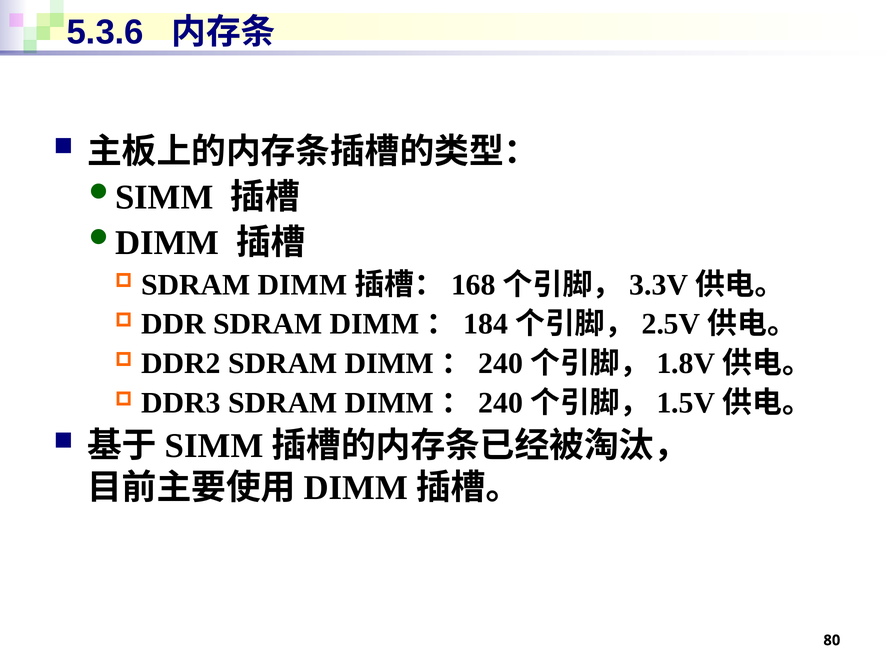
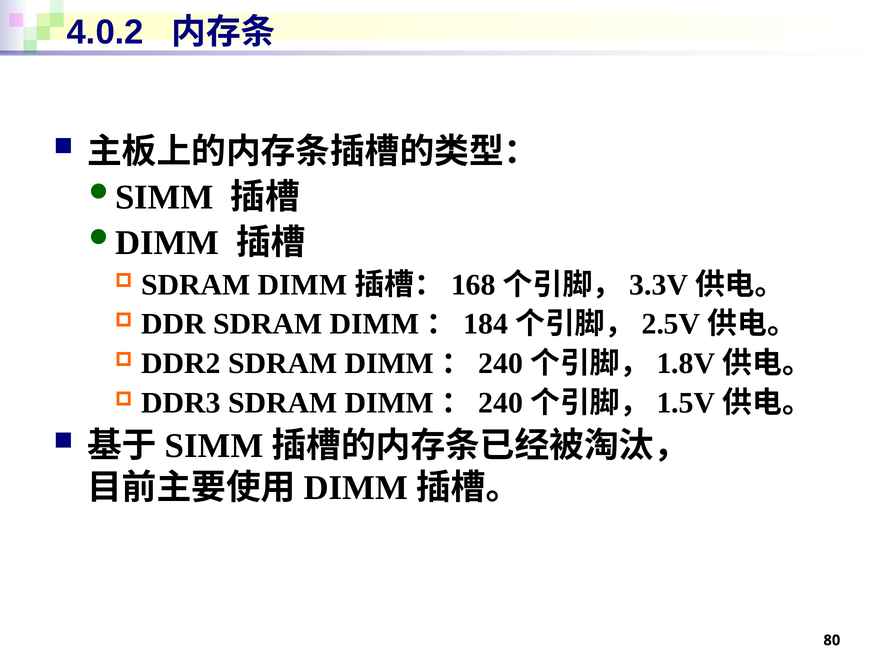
5.3.6: 5.3.6 -> 4.0.2 (105, 32)
